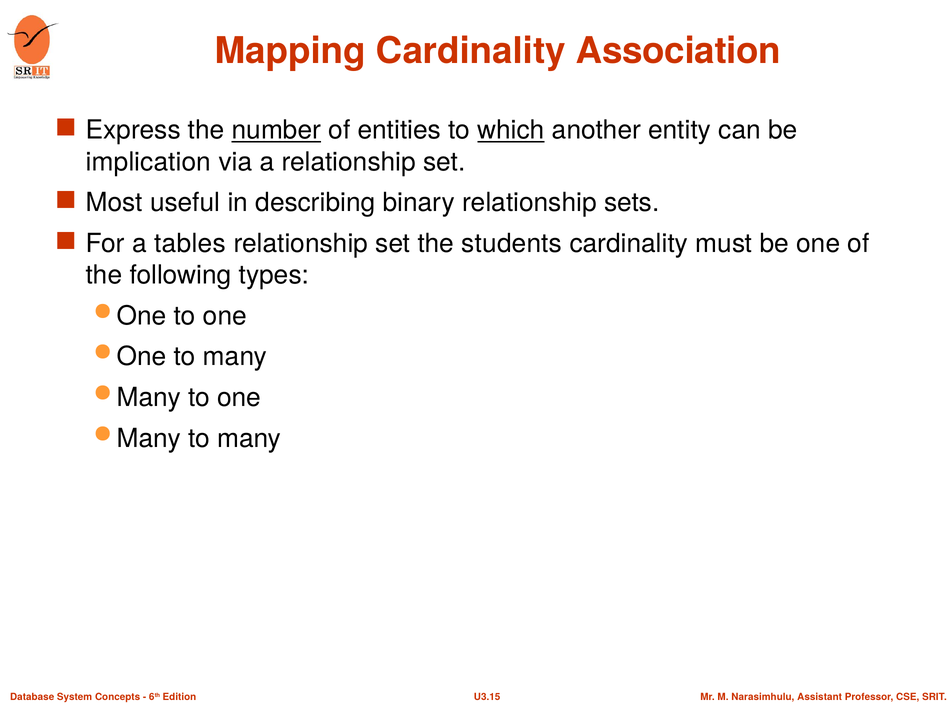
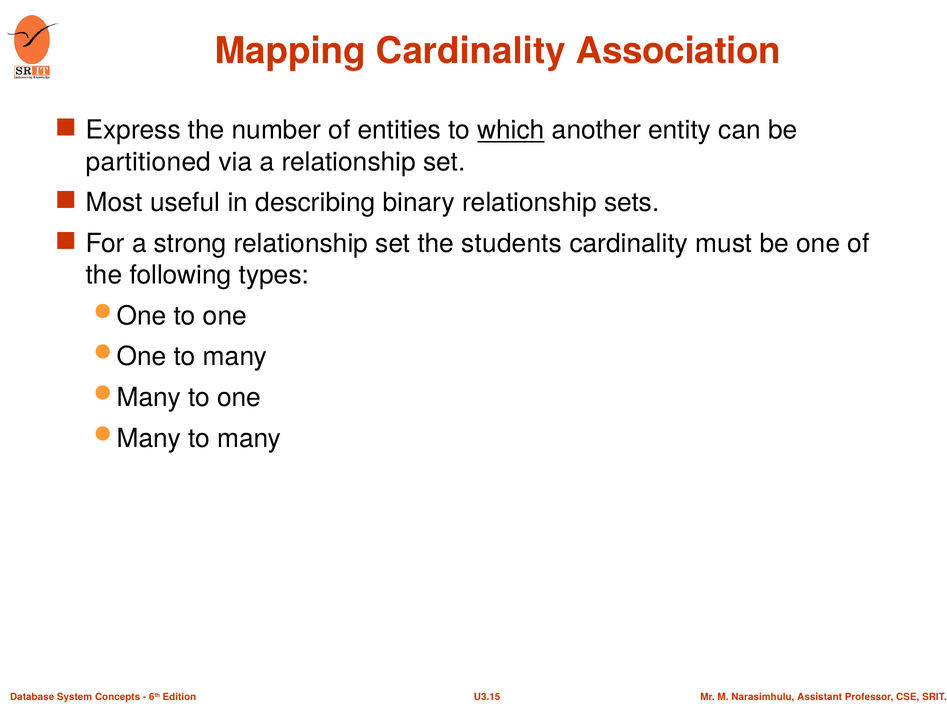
number underline: present -> none (276, 130)
implication: implication -> partitioned (148, 162)
tables: tables -> strong (190, 243)
